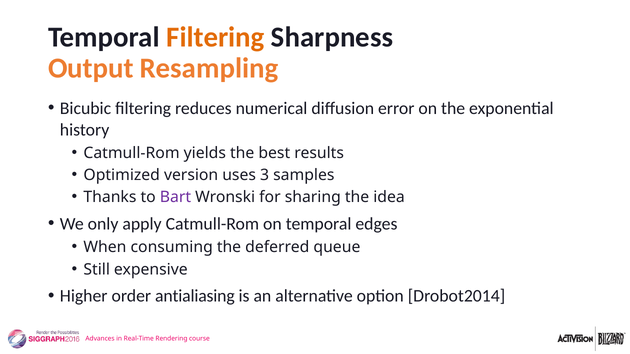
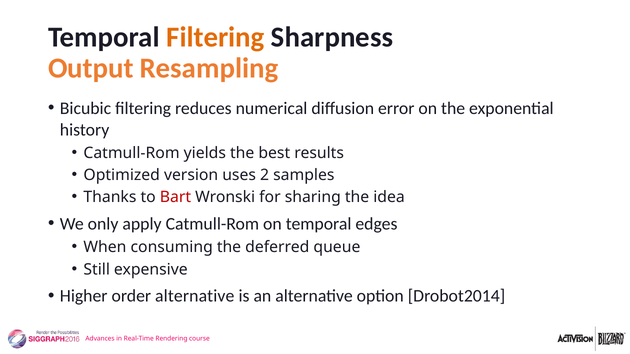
3: 3 -> 2 (265, 175)
Bart colour: purple -> red (175, 197)
order antialiasing: antialiasing -> alternative (195, 296)
